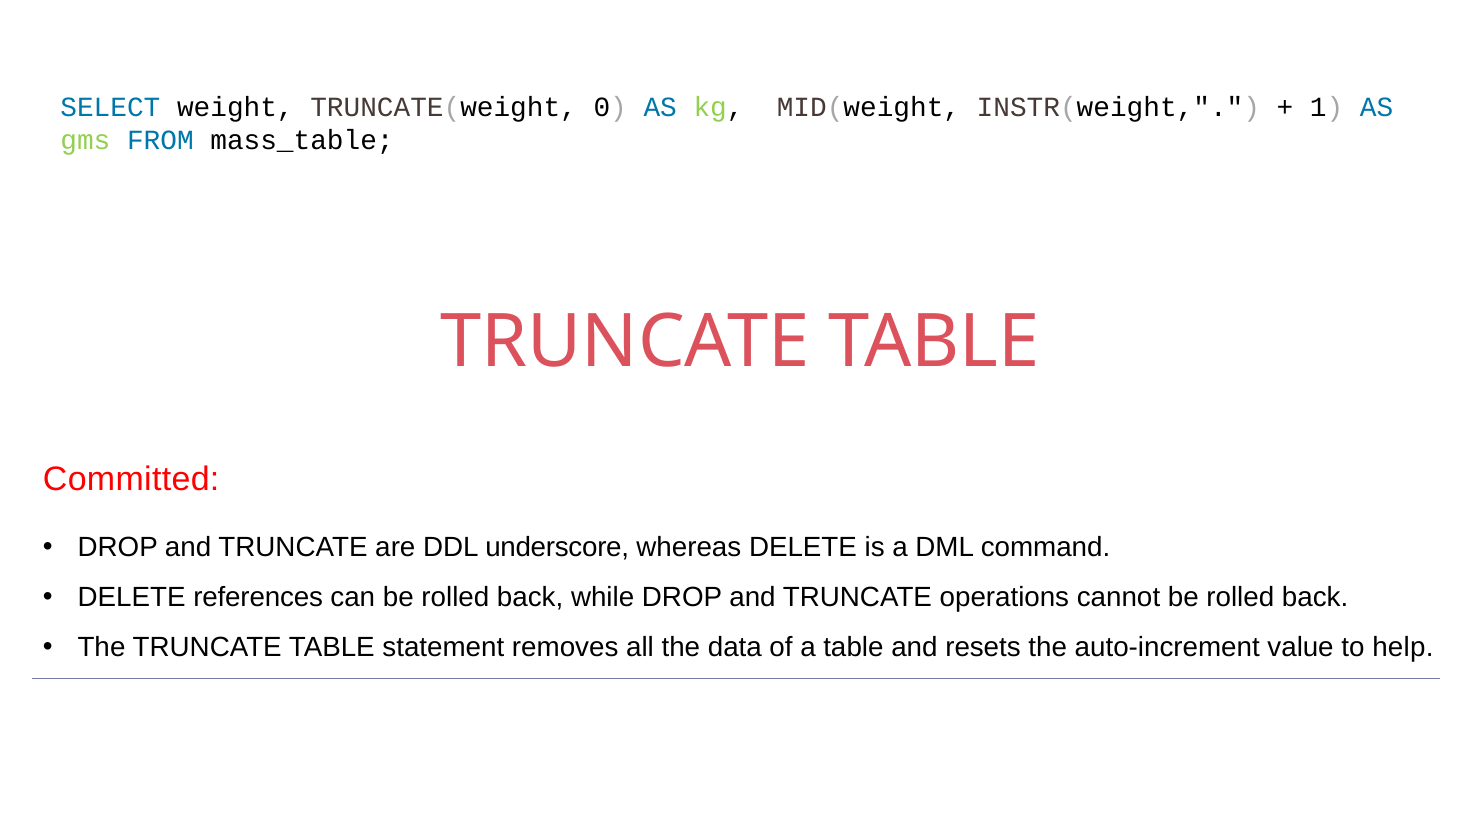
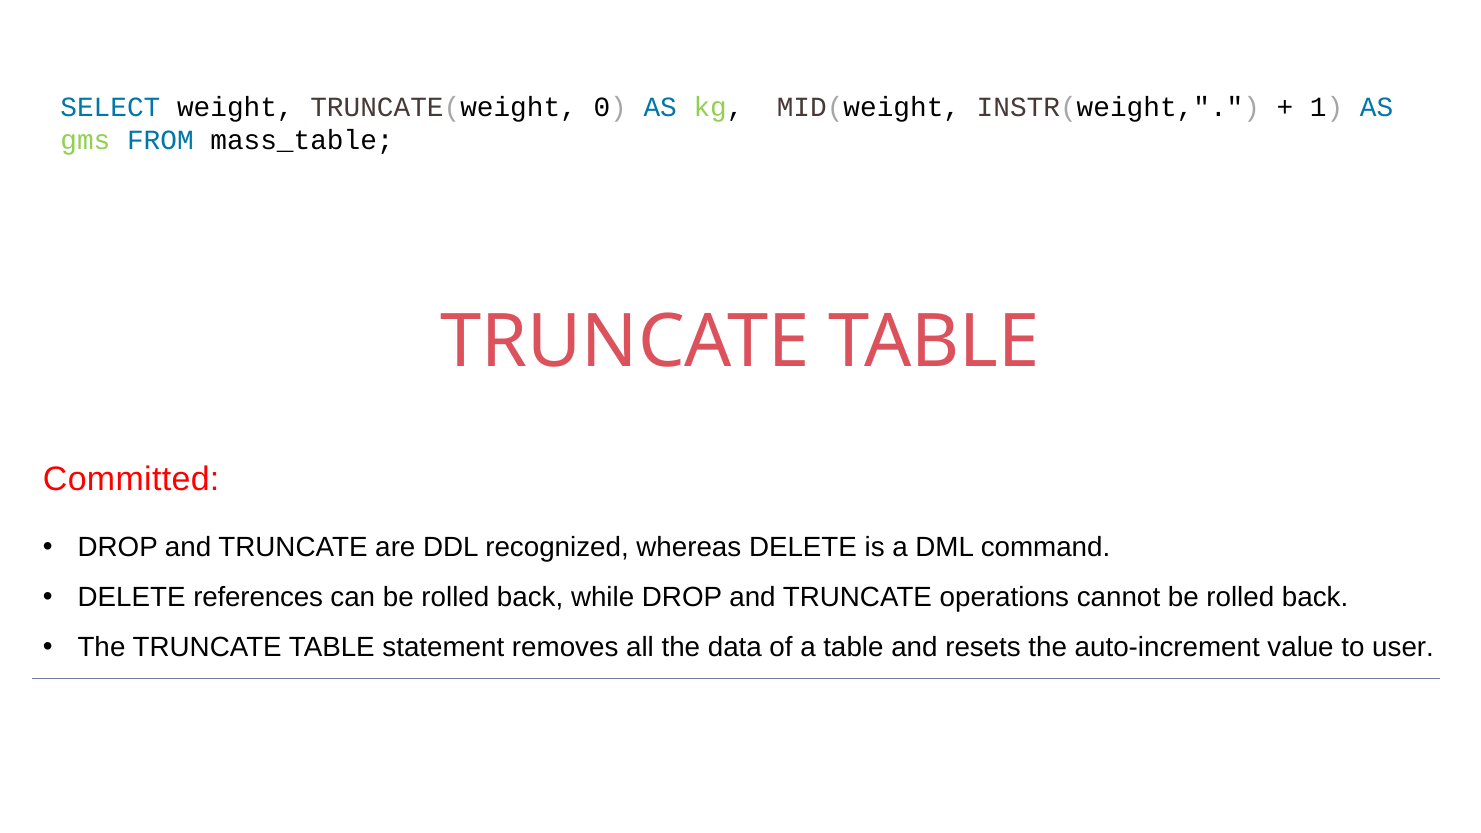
underscore: underscore -> recognized (557, 548)
help: help -> user (1403, 648)
